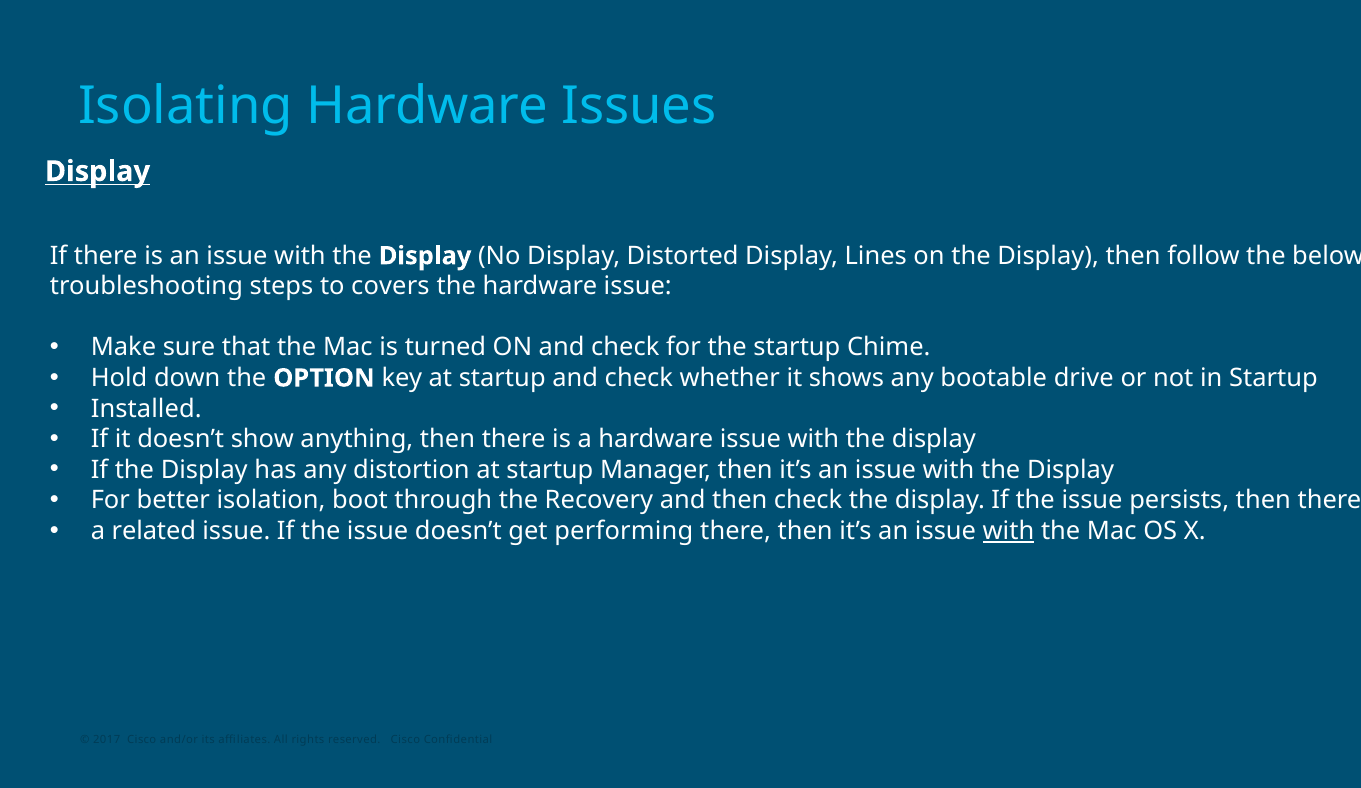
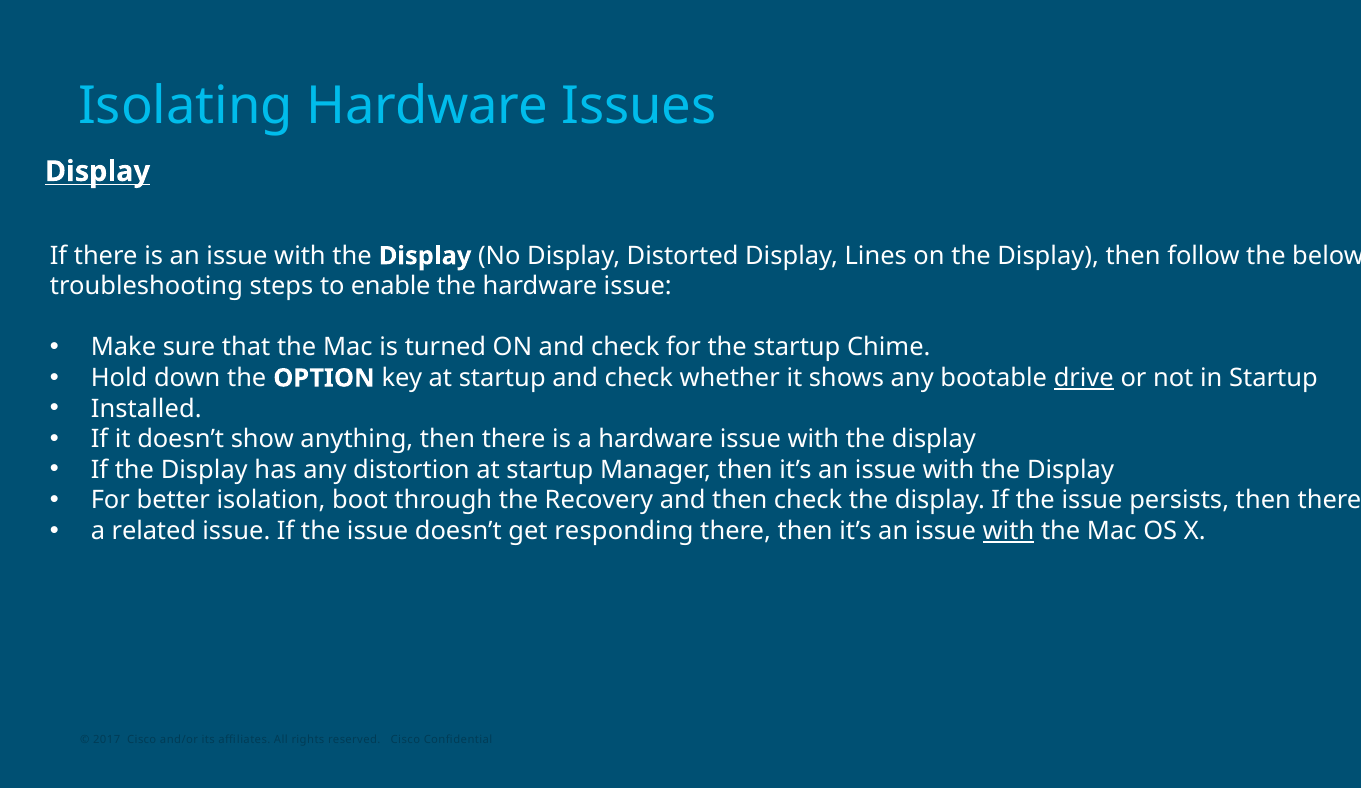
covers: covers -> enable (391, 287)
drive underline: none -> present (1084, 378)
performing: performing -> responding (624, 531)
